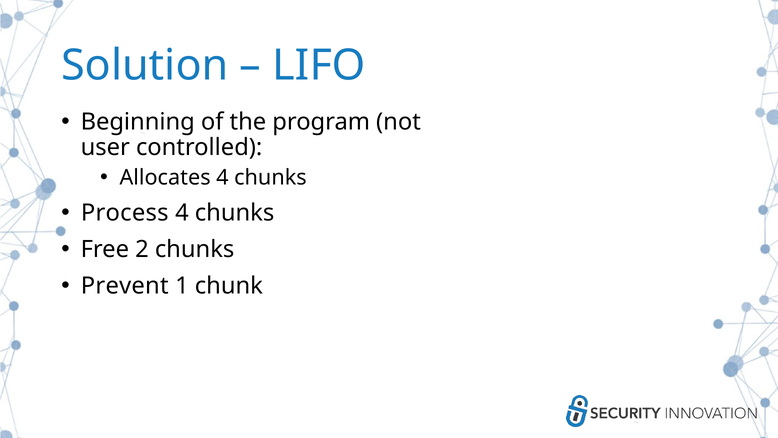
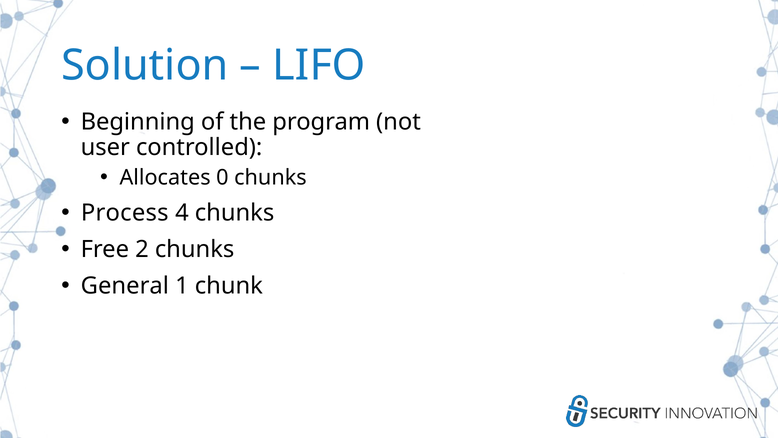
Allocates 4: 4 -> 0 (222, 177)
Prevent: Prevent -> General (125, 286)
